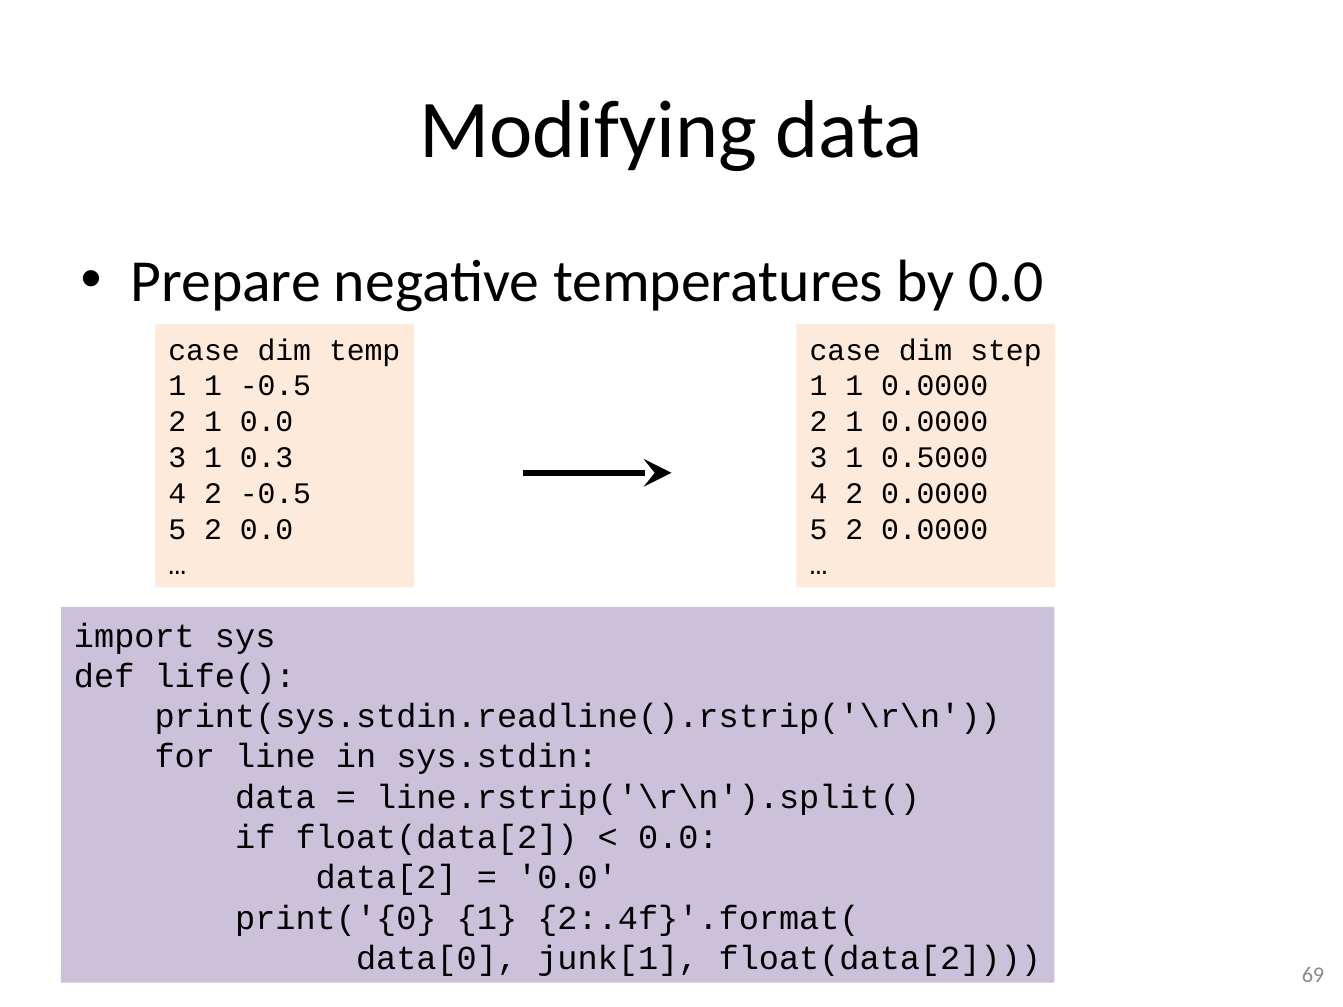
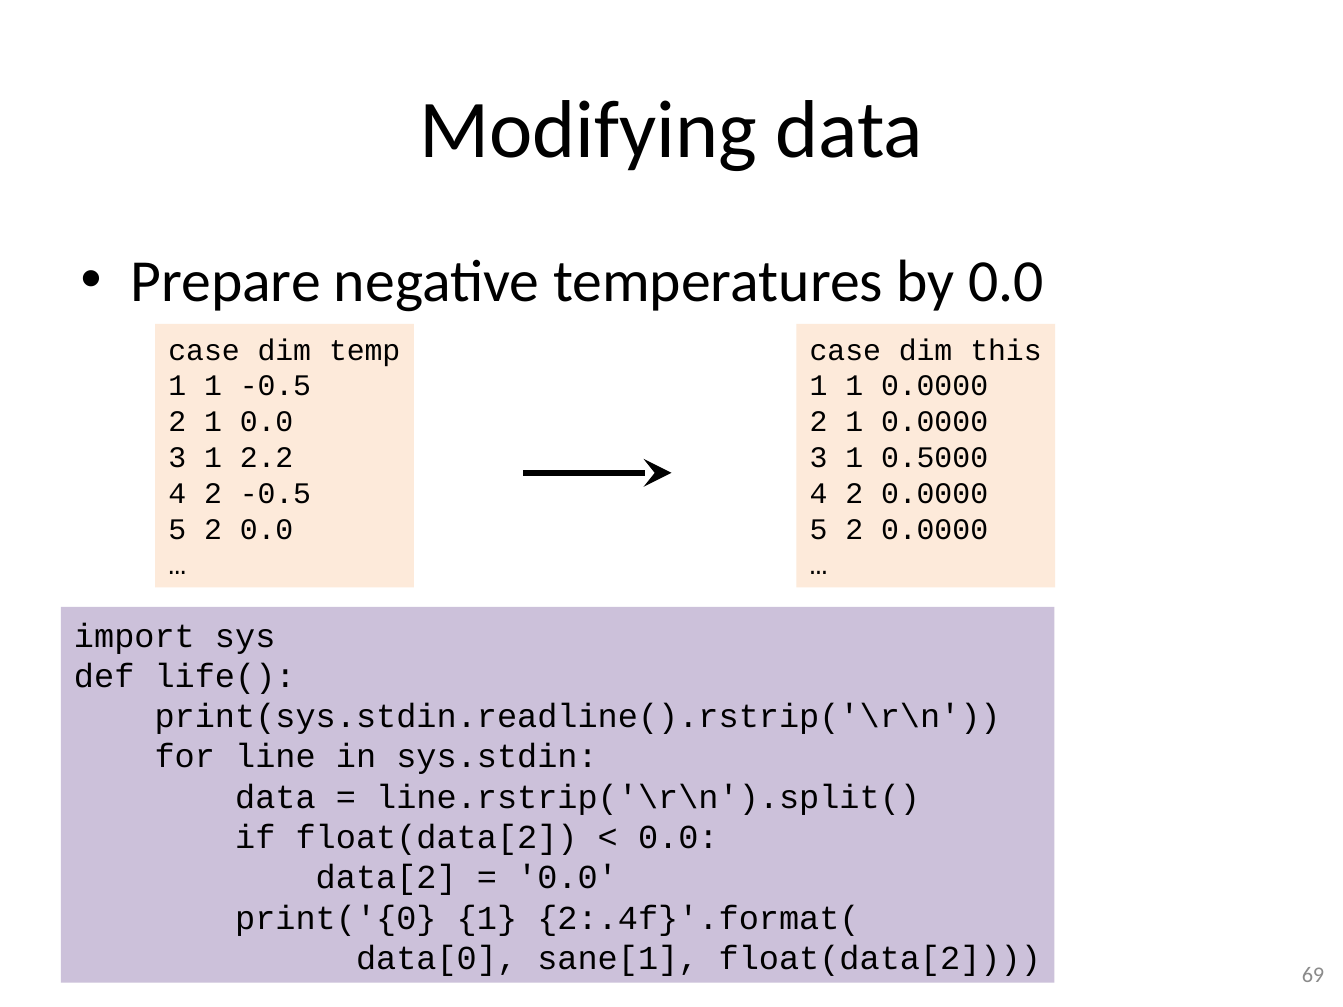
step: step -> this (1006, 350)
0.3: 0.3 -> 2.2 (267, 458)
junk[1: junk[1 -> sane[1 (618, 959)
